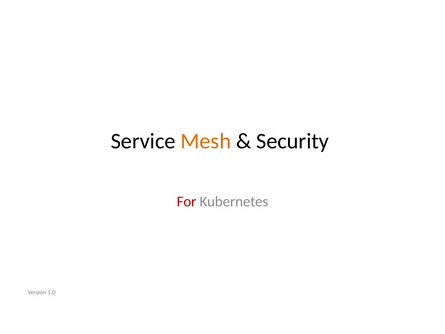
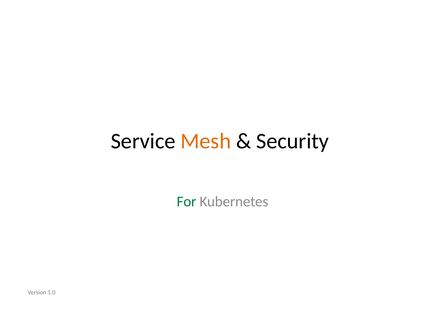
For colour: red -> green (187, 201)
